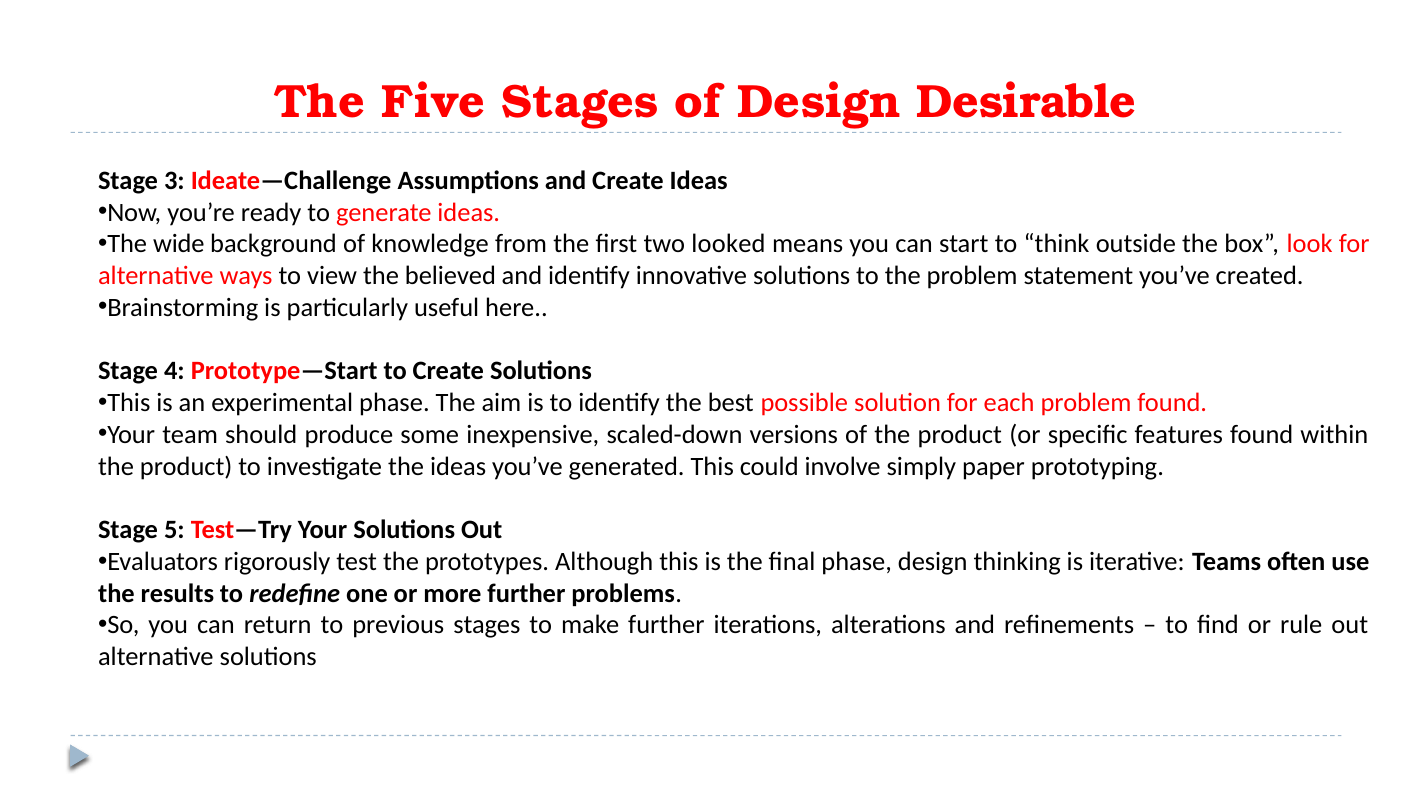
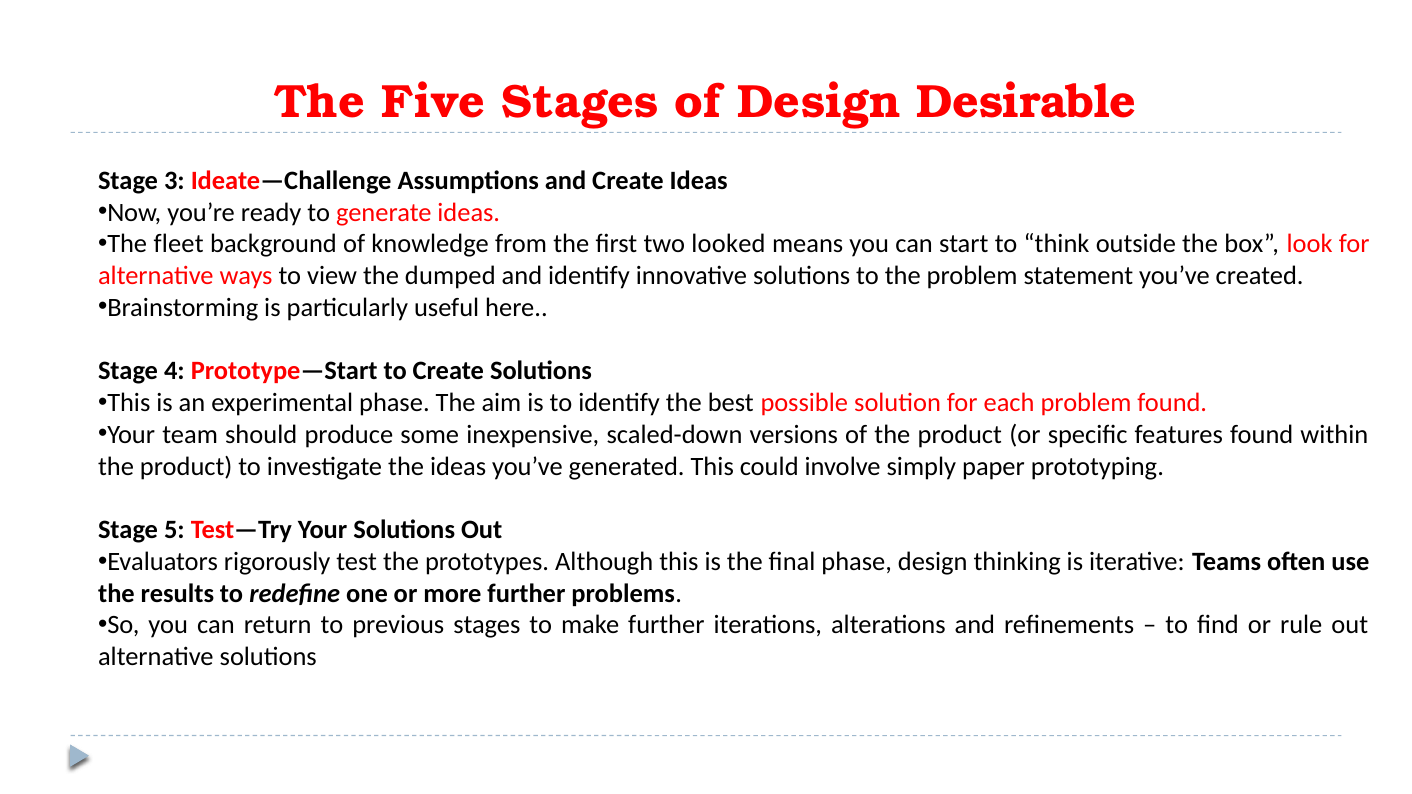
wide: wide -> fleet (179, 244)
believed: believed -> dumped (450, 276)
